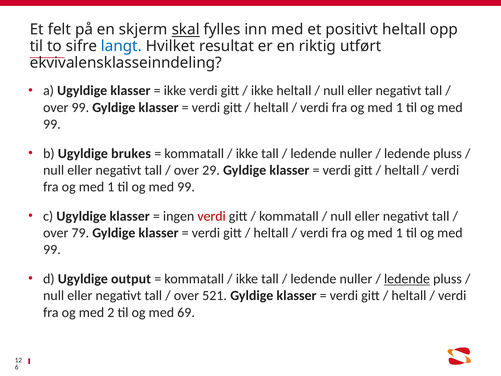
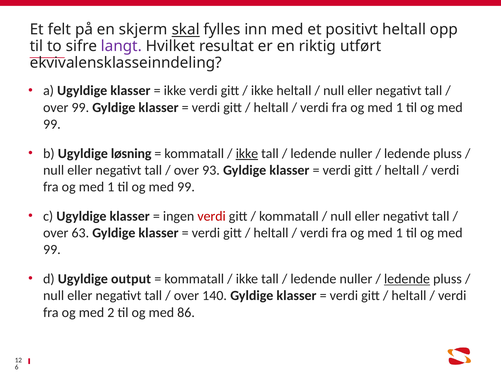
langt colour: blue -> purple (121, 46)
brukes: brukes -> løsning (131, 153)
ikke underline: none -> present (247, 153)
29: 29 -> 93 (211, 170)
79: 79 -> 63 (80, 233)
521: 521 -> 140 (215, 296)
69: 69 -> 86 (186, 312)
